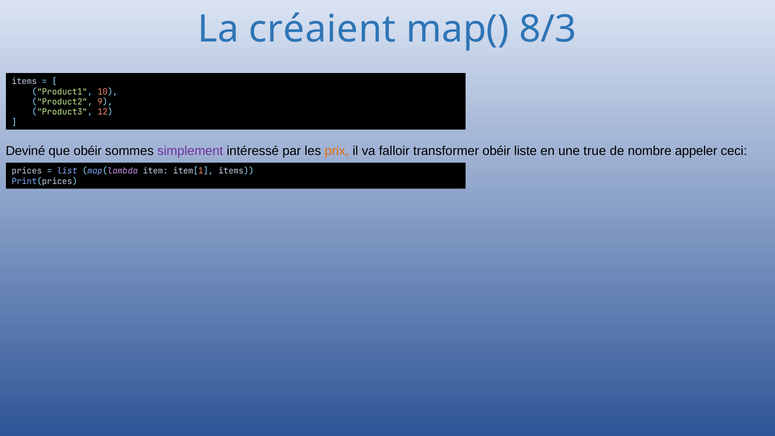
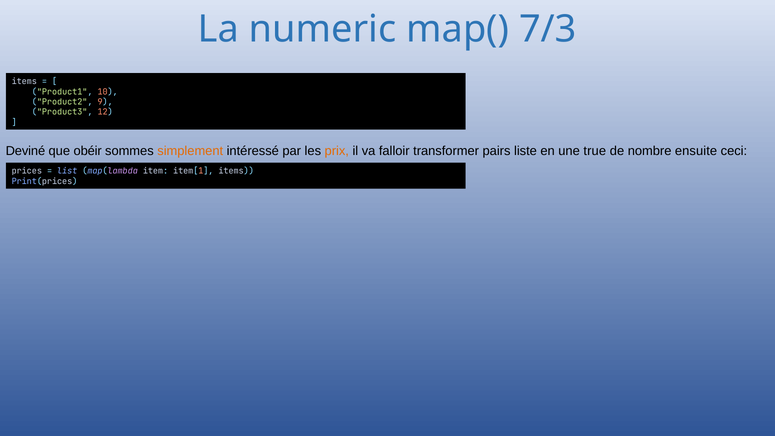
créaient: créaient -> numeric (323, 29)
8/3: 8/3 -> 7/3 (548, 29)
simplement colour: purple -> orange (190, 151)
transformer obéir: obéir -> pairs (497, 151)
appeler: appeler -> ensuite (696, 151)
